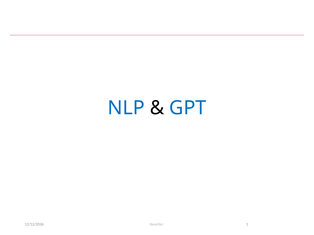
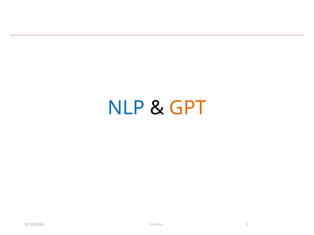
GPT colour: blue -> orange (188, 108)
